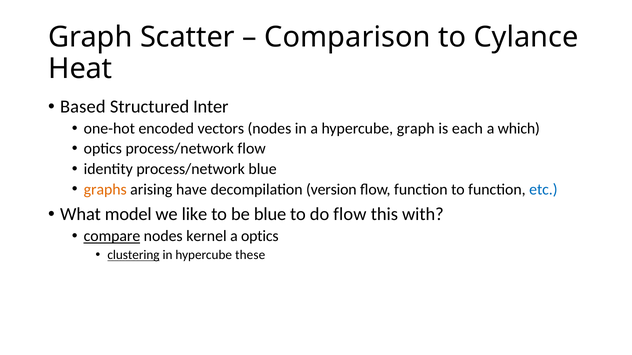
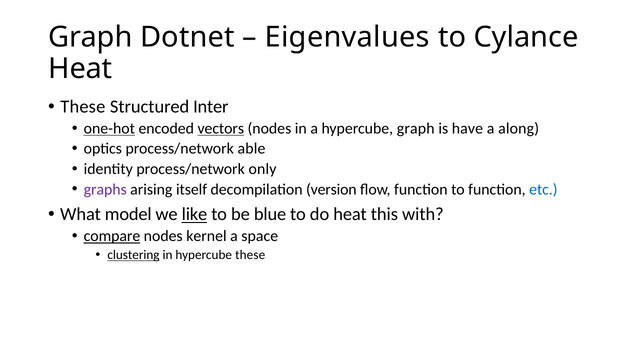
Scatter: Scatter -> Dotnet (187, 37)
Comparison: Comparison -> Eigenvalues (347, 37)
Based: Based -> These (83, 107)
one-hot underline: none -> present (109, 129)
vectors underline: none -> present (221, 129)
each: each -> have (467, 129)
which: which -> along (519, 129)
process/network flow: flow -> able (252, 149)
process/network blue: blue -> only (263, 169)
graphs colour: orange -> purple (105, 190)
have: have -> itself (192, 190)
like underline: none -> present (194, 215)
do flow: flow -> heat (350, 215)
a optics: optics -> space (260, 237)
